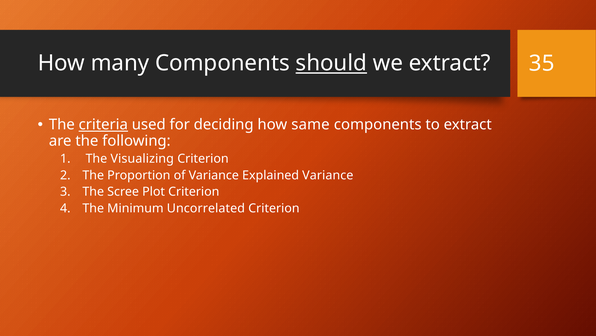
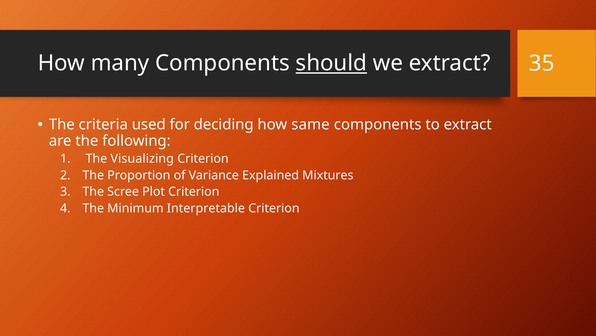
criteria underline: present -> none (103, 124)
Explained Variance: Variance -> Mixtures (328, 175)
Uncorrelated: Uncorrelated -> Interpretable (206, 208)
